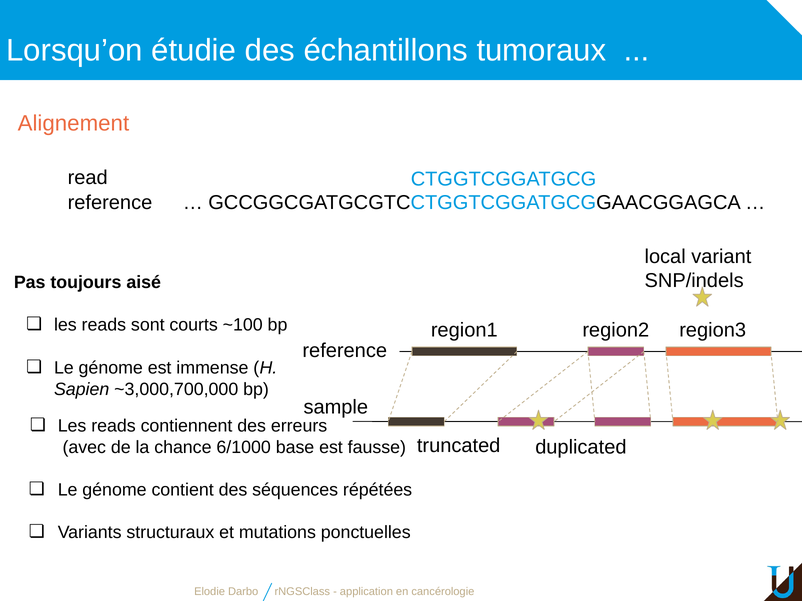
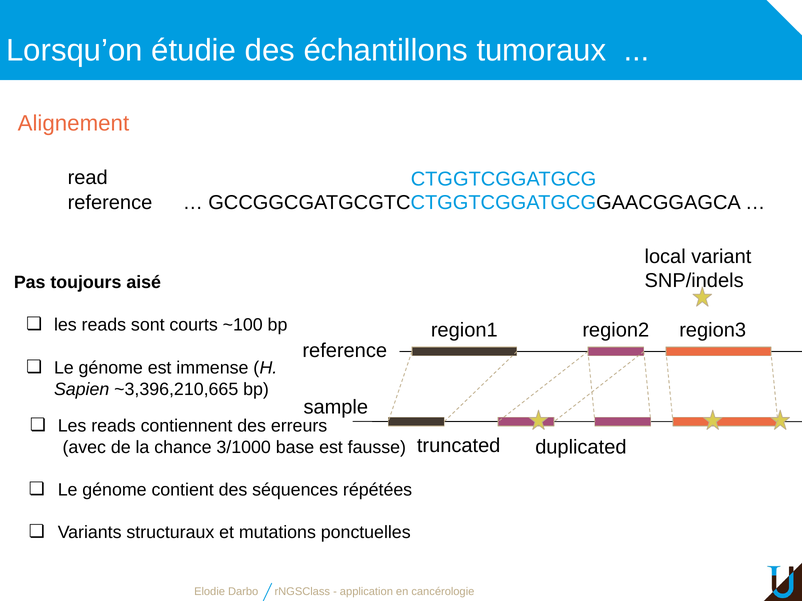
~3,000,700,000: ~3,000,700,000 -> ~3,396,210,665 (176, 389)
6/1000: 6/1000 -> 3/1000 (244, 448)
